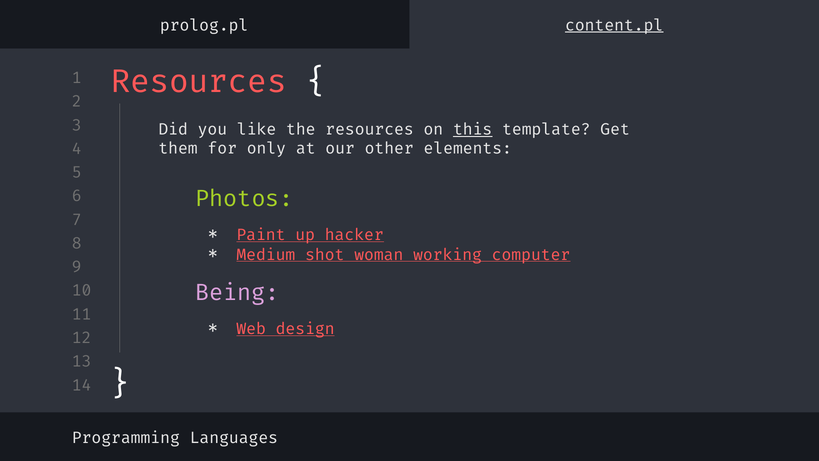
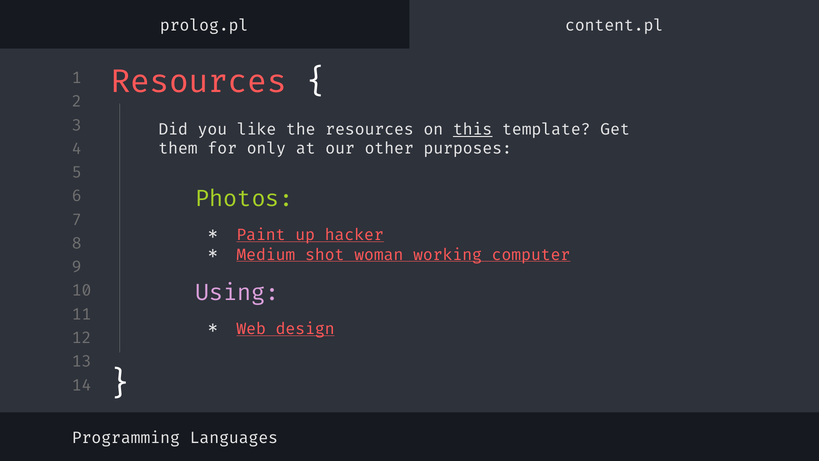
content.pl underline: present -> none (614, 25)
elements: elements -> purposes (468, 149)
Being: Being -> Using (237, 293)
